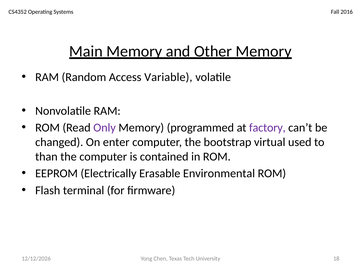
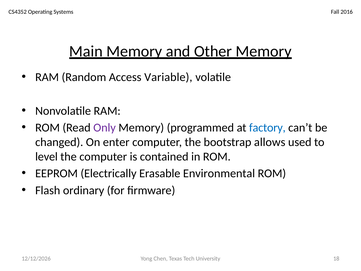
factory colour: purple -> blue (267, 128)
virtual: virtual -> allows (270, 142)
than: than -> level (46, 156)
terminal: terminal -> ordinary (84, 190)
